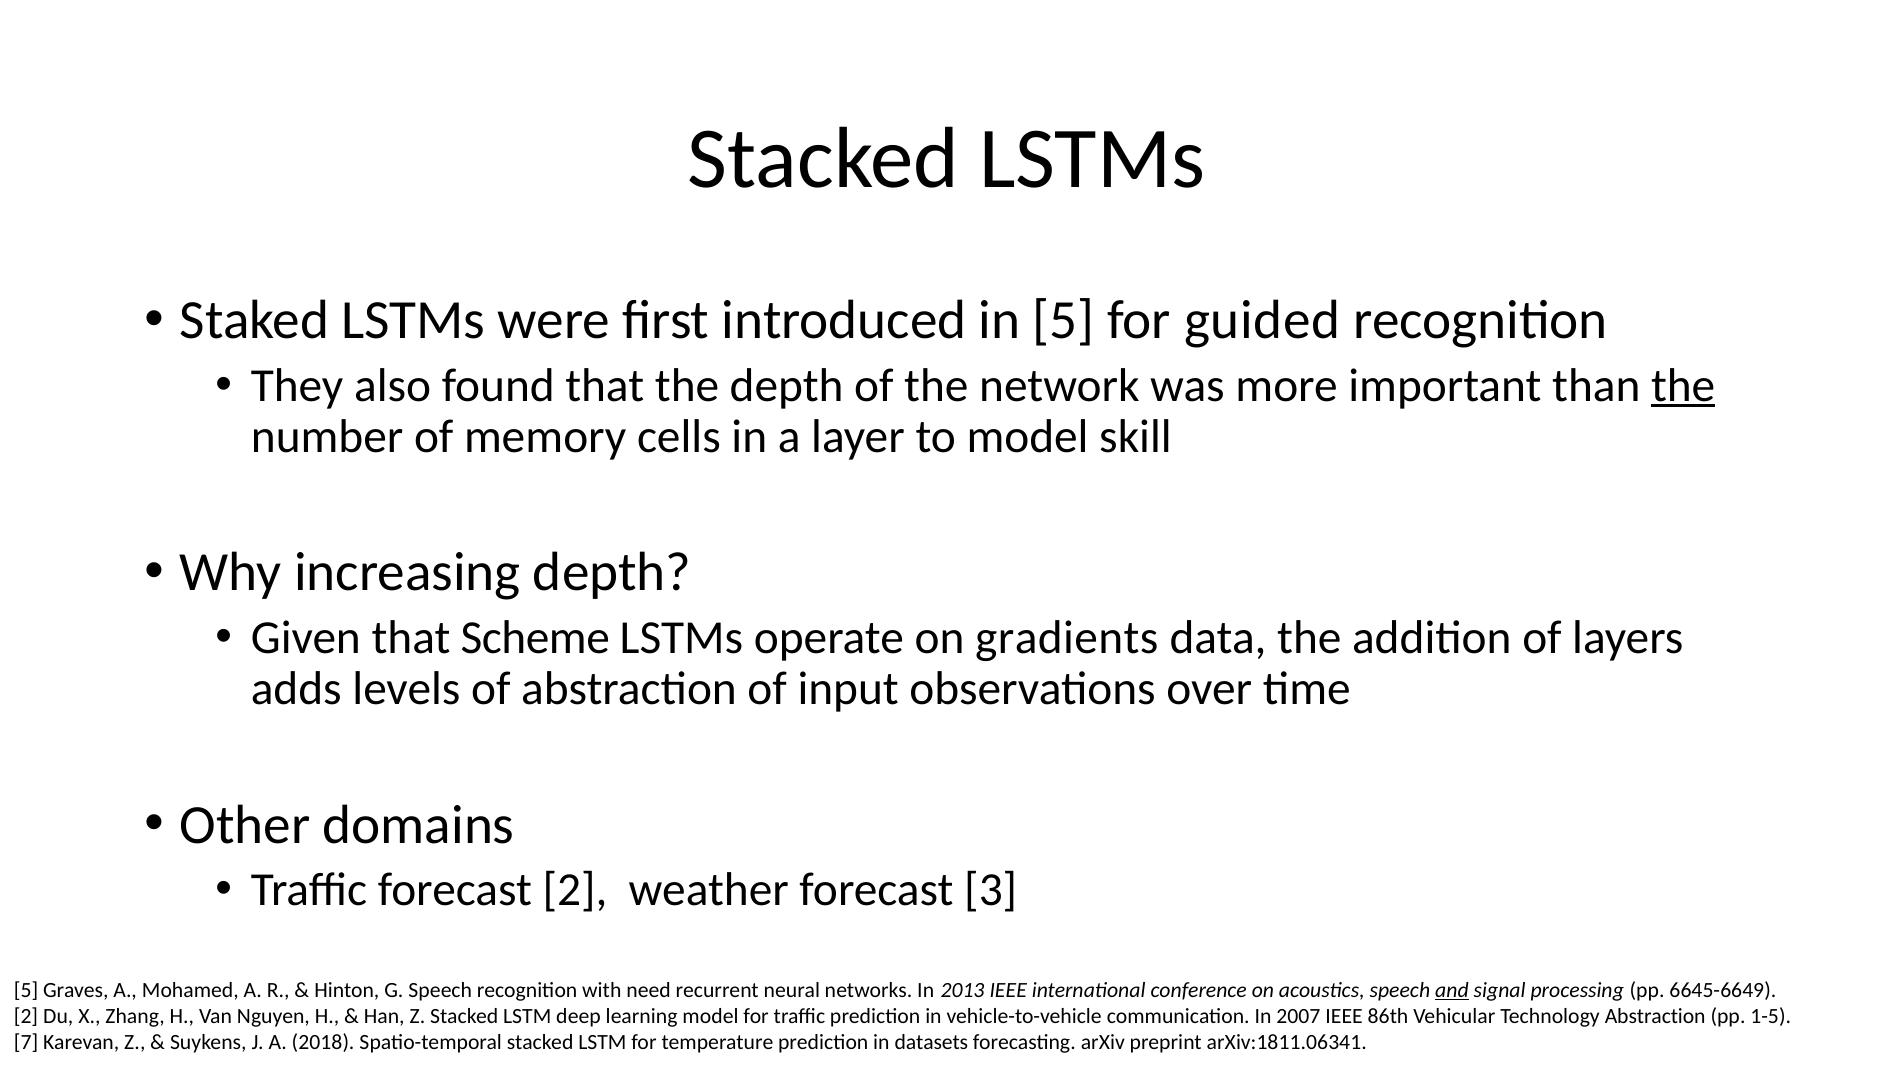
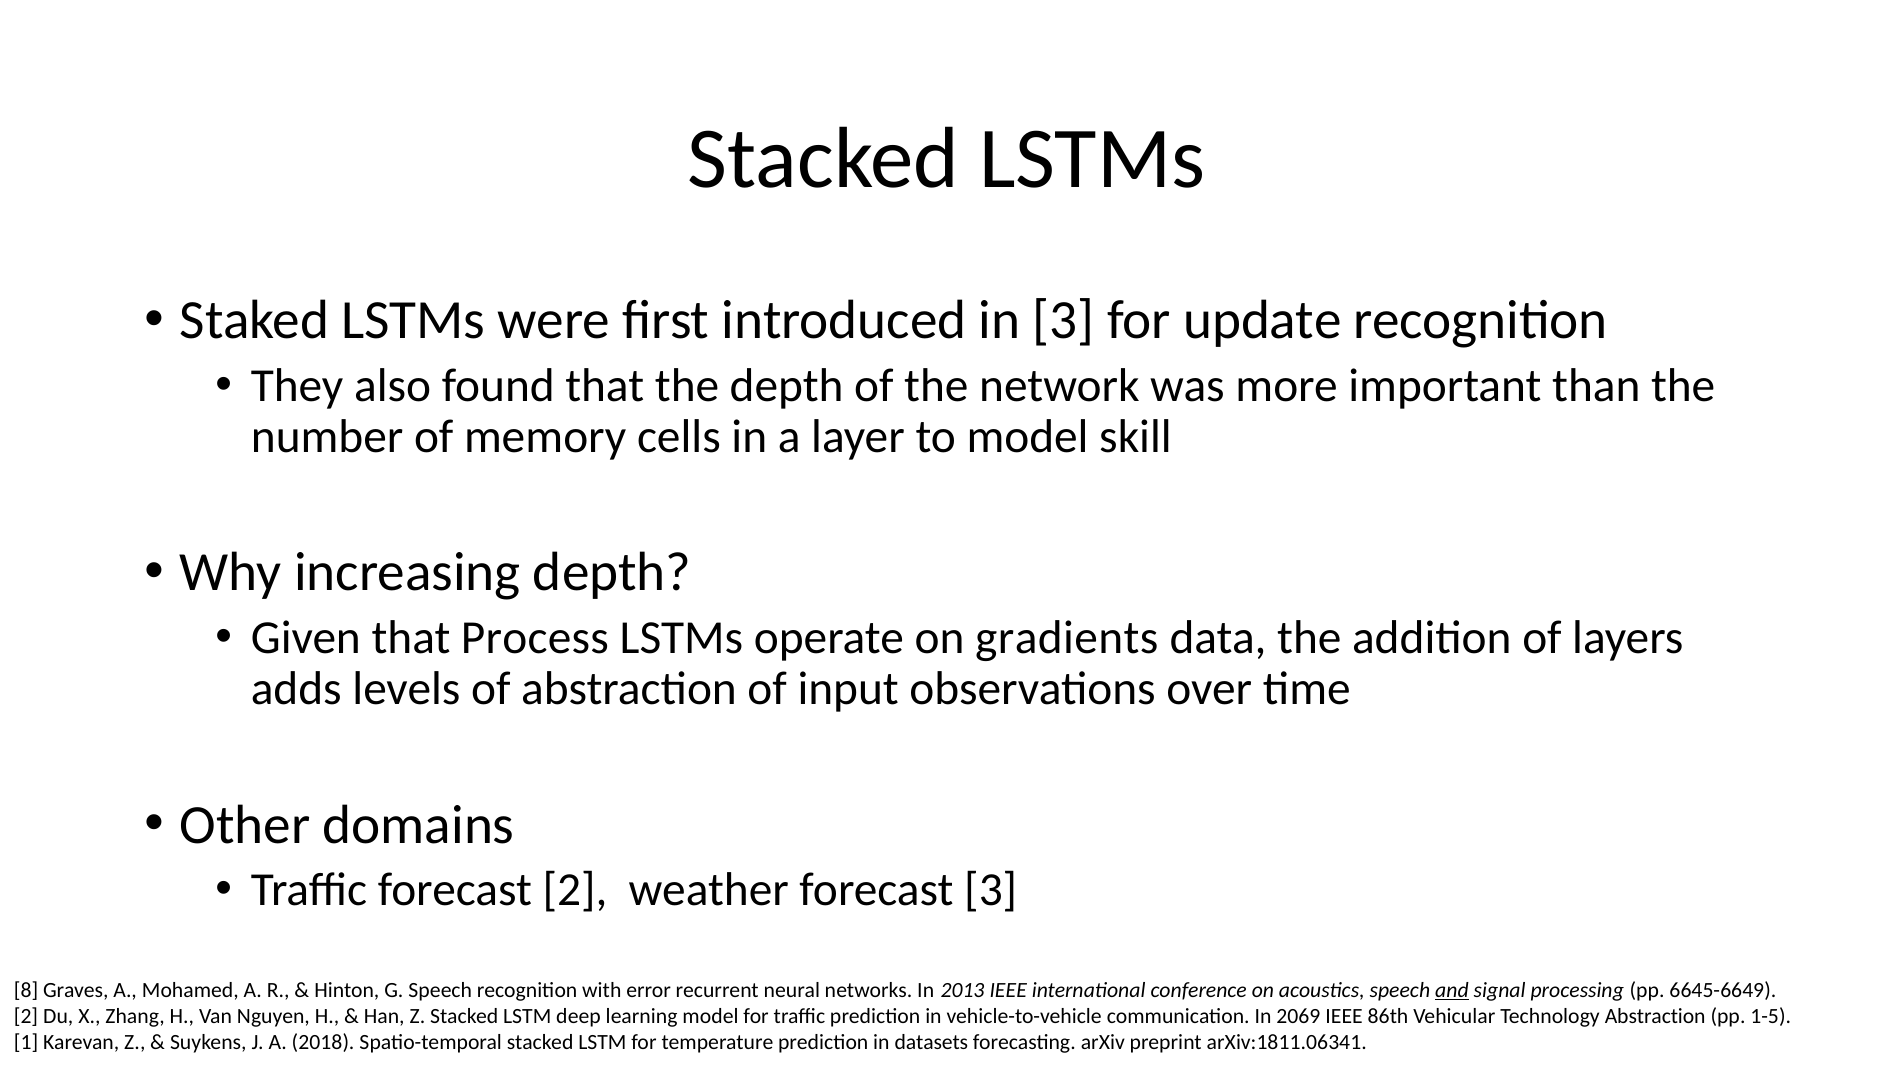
in 5: 5 -> 3 (1064, 320)
guided: guided -> update (1263, 320)
the underline: present -> none (1683, 386)
Scheme: Scheme -> Process (535, 638)
5: 5 -> 8 (26, 991)
need: need -> error (649, 991)
2007: 2007 -> 2069 (1298, 1017)
7: 7 -> 1 (26, 1043)
